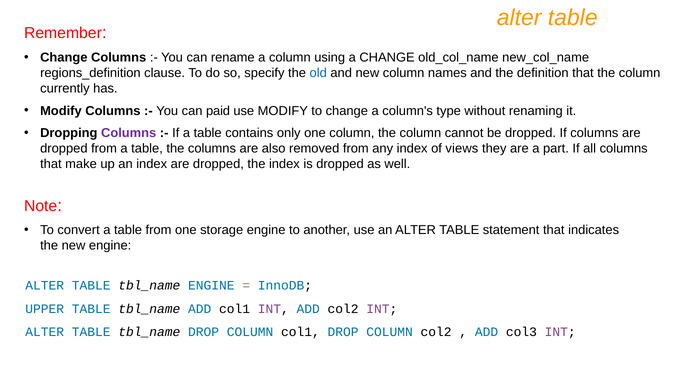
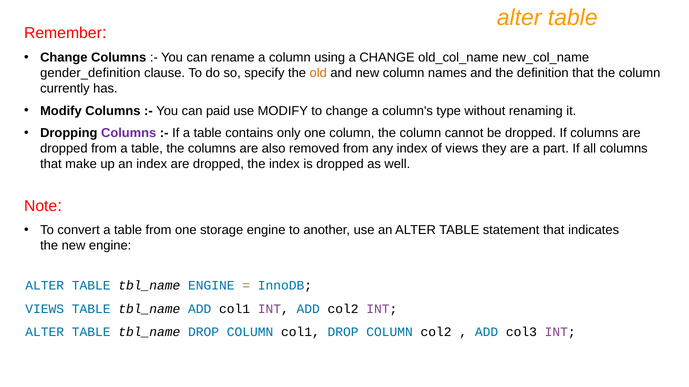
regions_definition: regions_definition -> gender_definition (90, 73)
old colour: blue -> orange (318, 73)
UPPER: UPPER -> VIEWS (45, 309)
